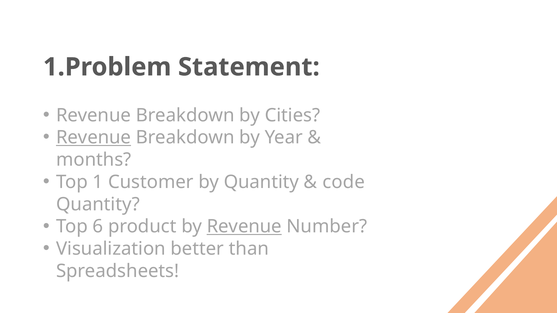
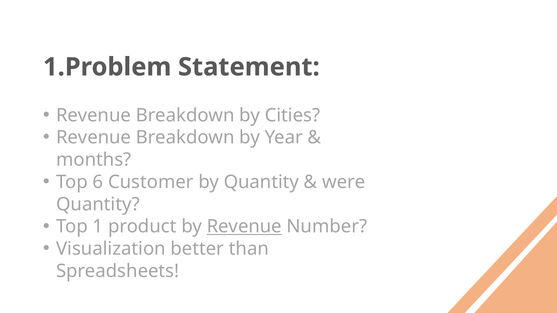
Revenue underline: present -> none (94, 138)
1: 1 -> 6 (98, 182)
code: code -> were (344, 182)
6: 6 -> 1 (98, 227)
